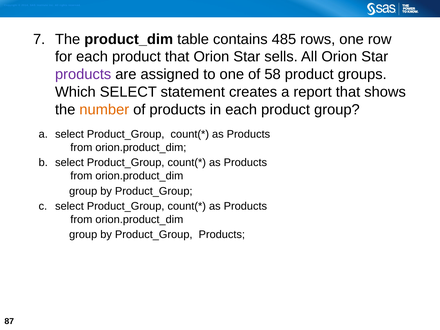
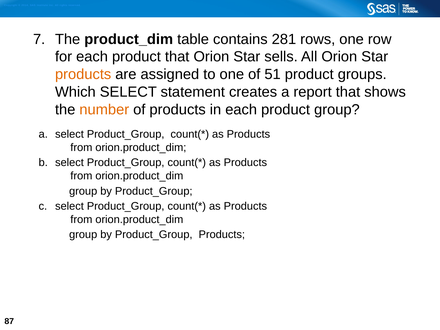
485: 485 -> 281 (284, 39)
products colour: purple -> orange (83, 74)
58: 58 -> 51 (273, 74)
